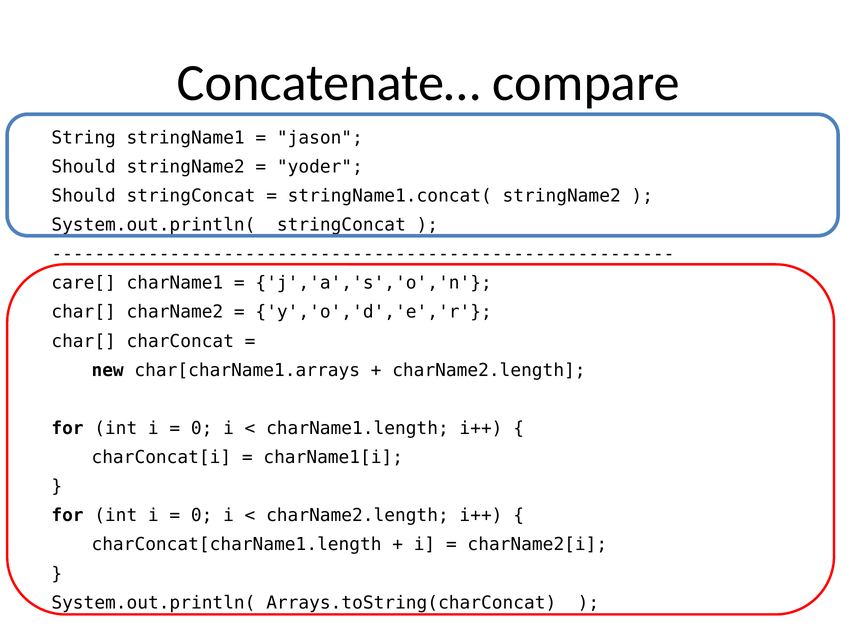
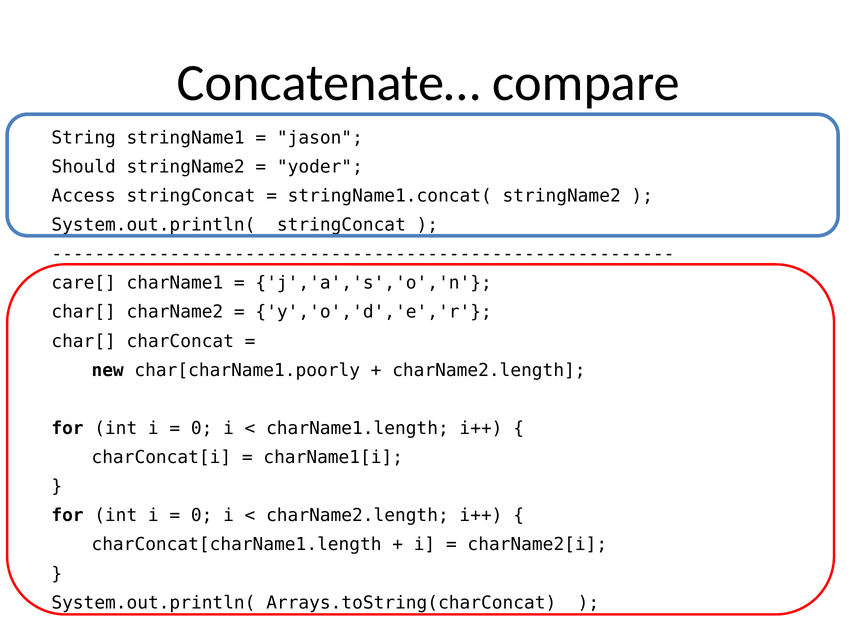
Should: Should -> Access (84, 196)
char[charName1.arrays: char[charName1.arrays -> char[charName1.poorly (247, 370)
